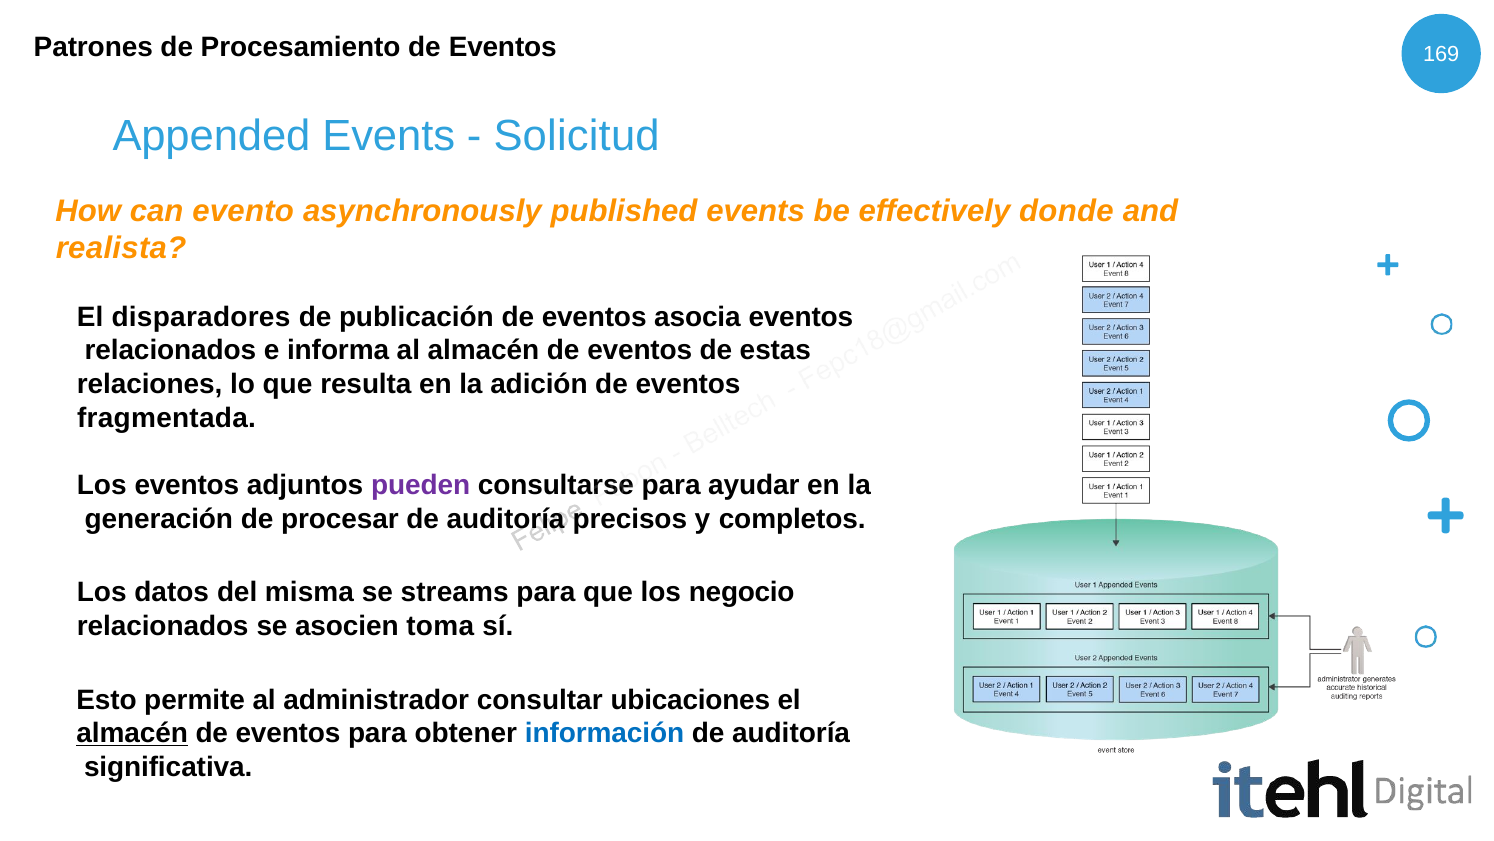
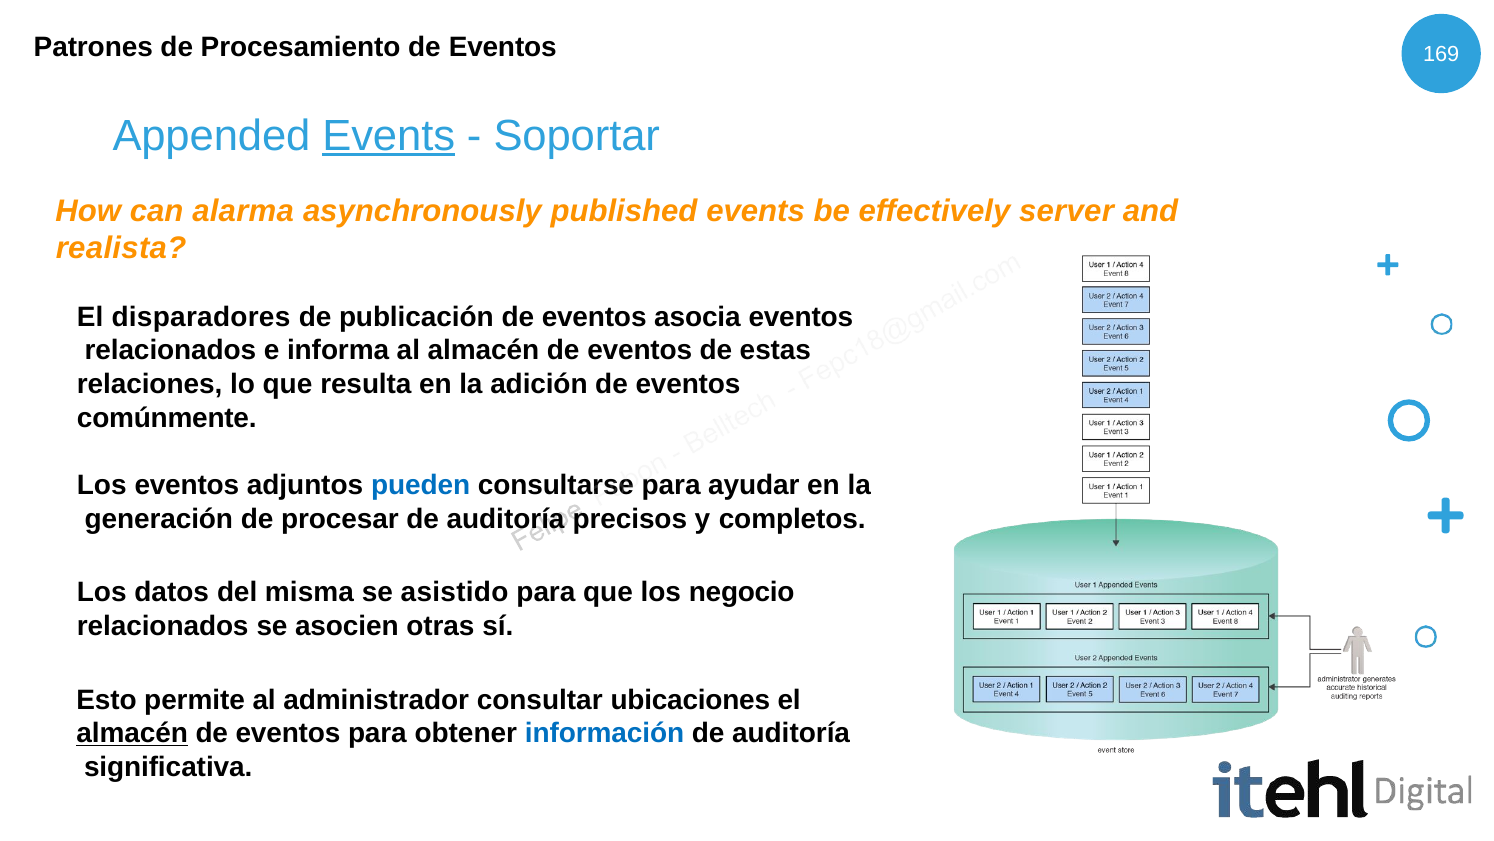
Events underline: none -> present (389, 136)
Solicitud: Solicitud -> Soportar (577, 136)
evento: evento -> alarma (243, 211)
donde: donde -> server (1066, 211)
fragmentada: fragmentada -> comúnmente (167, 418)
pueden colour: purple -> blue (421, 485)
streams: streams -> asistido (455, 592)
toma: toma -> otras (440, 626)
